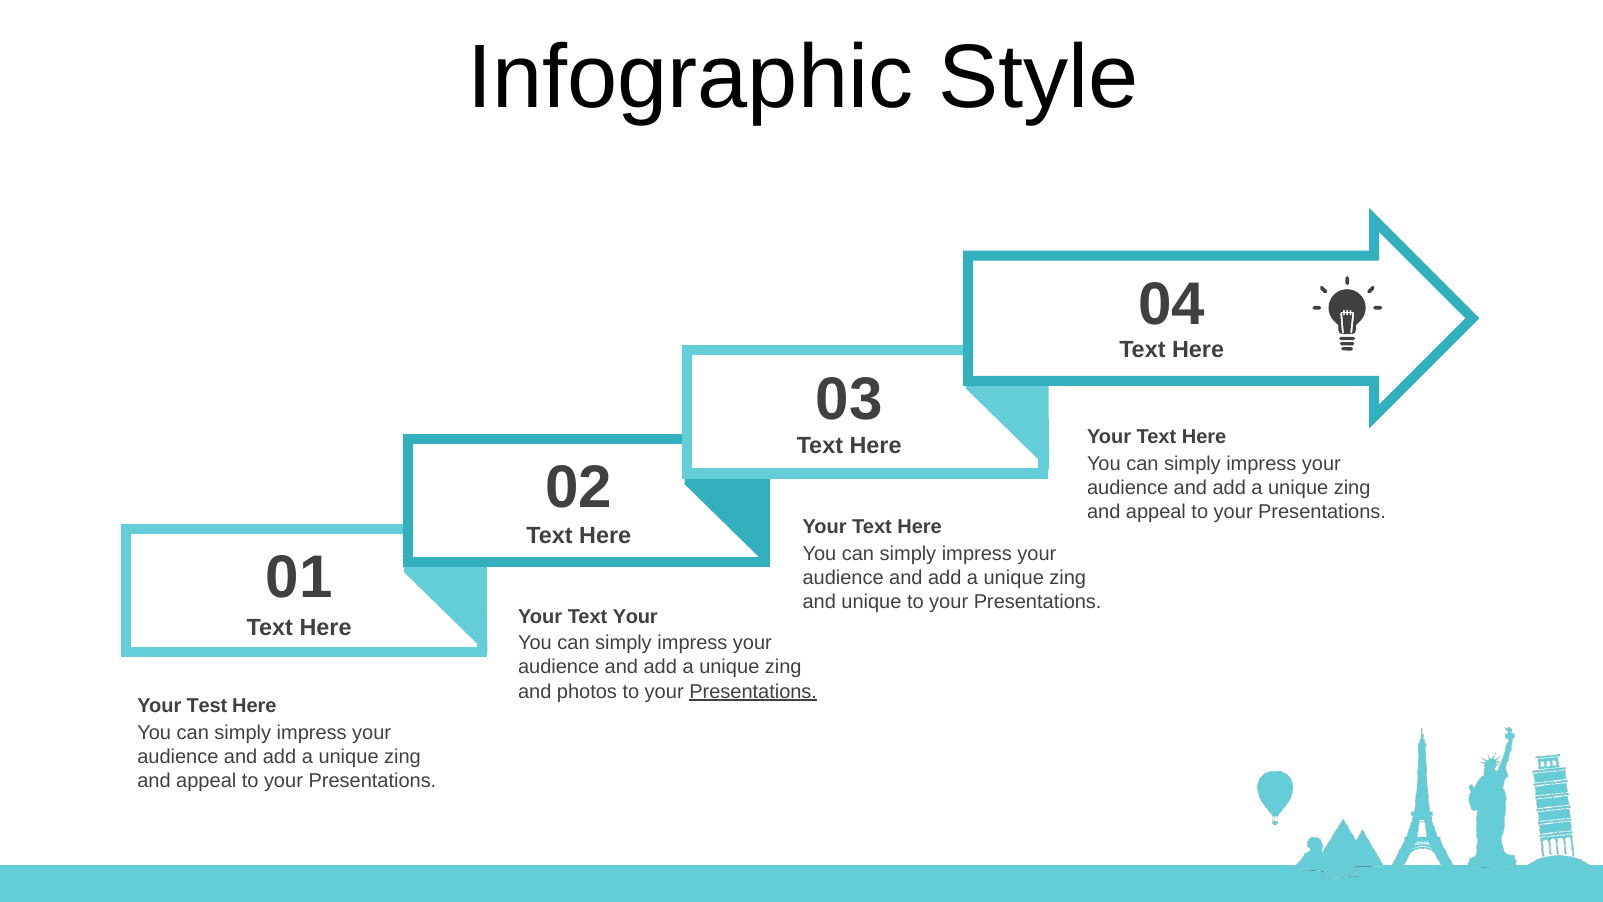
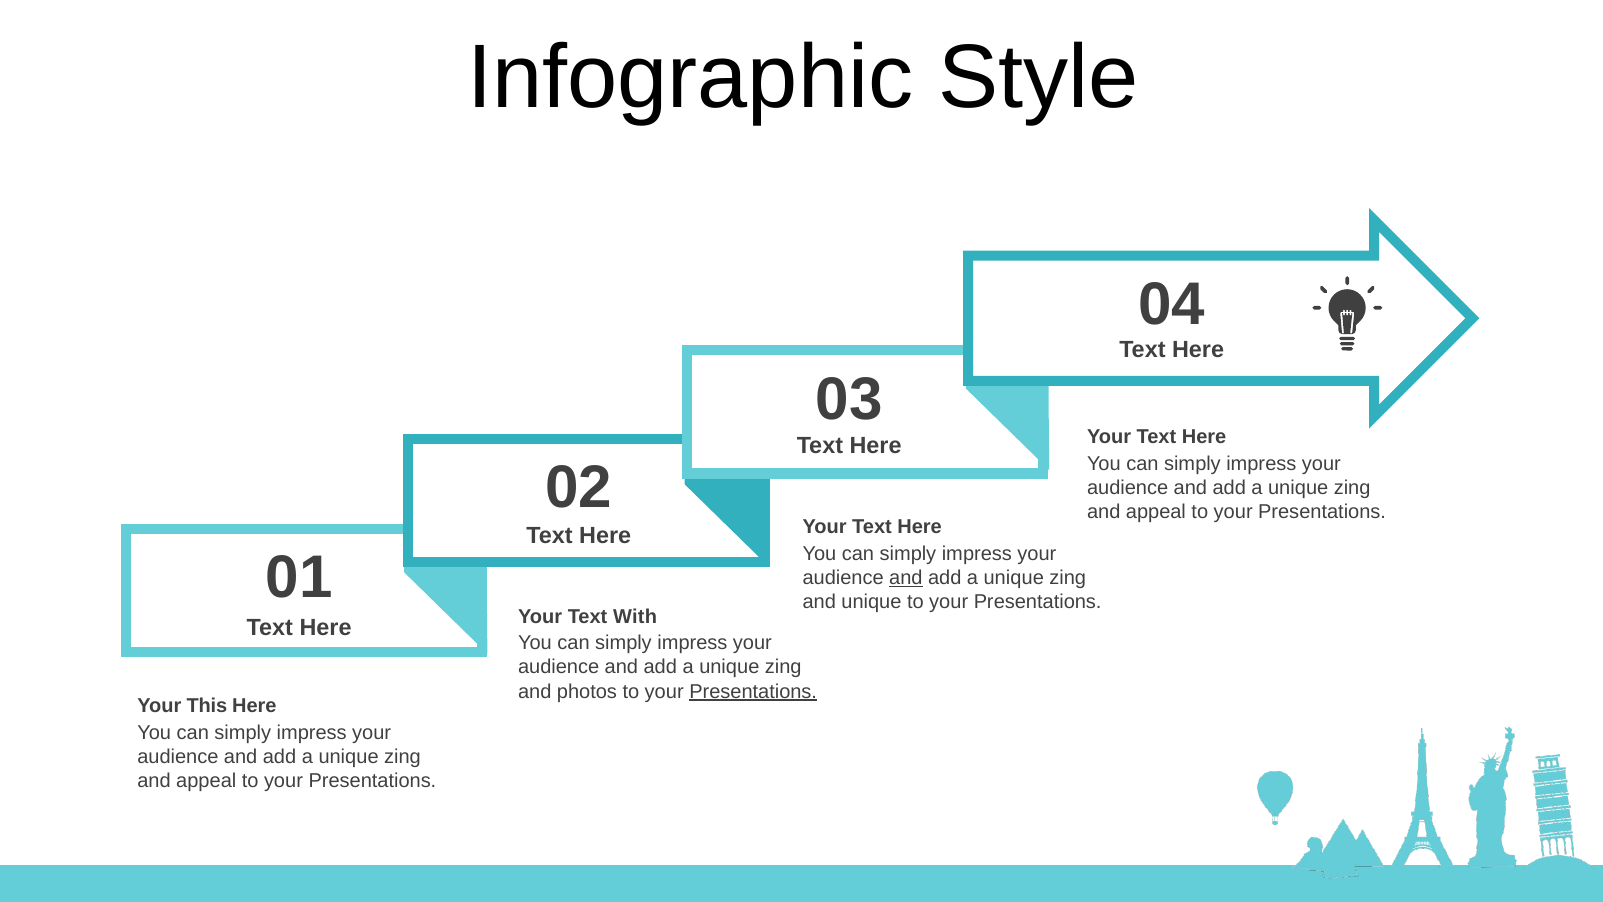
and underline: none -> present (906, 577)
Text Your: Your -> With (635, 616)
Test: Test -> This (207, 706)
